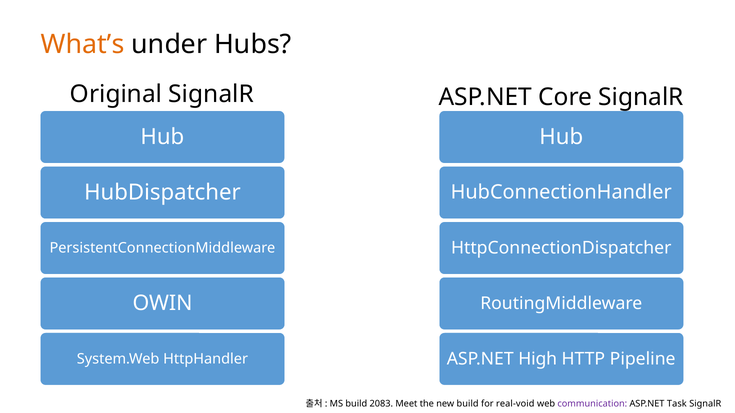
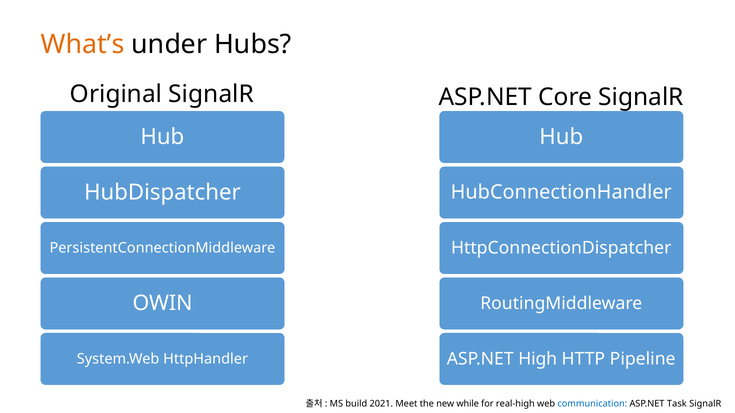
2083: 2083 -> 2021 (381, 404)
new build: build -> while (468, 404)
real-void: real-void -> real-high (515, 404)
communication colour: purple -> blue (592, 404)
